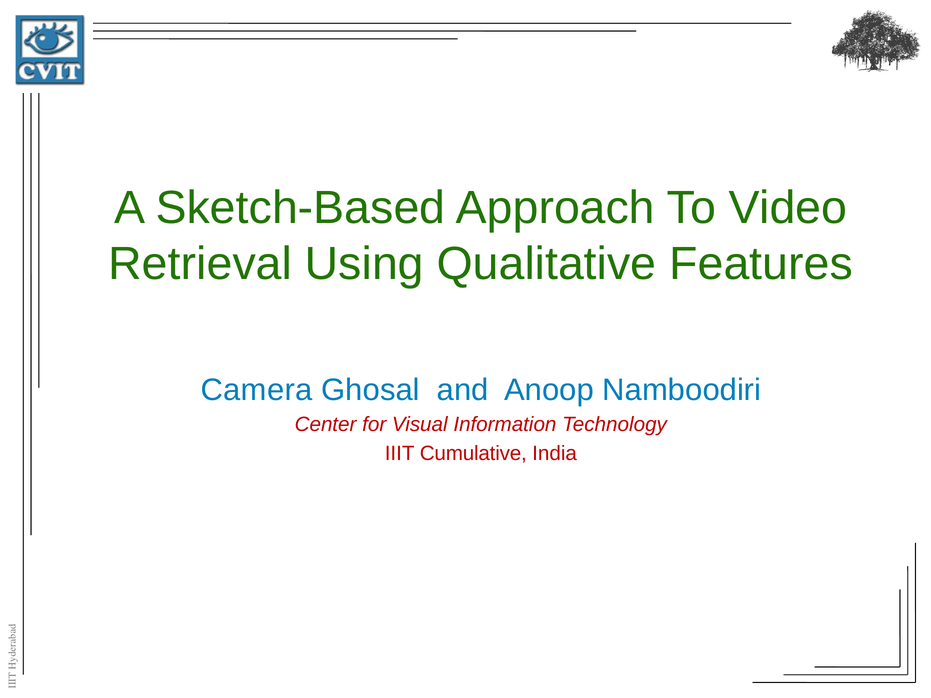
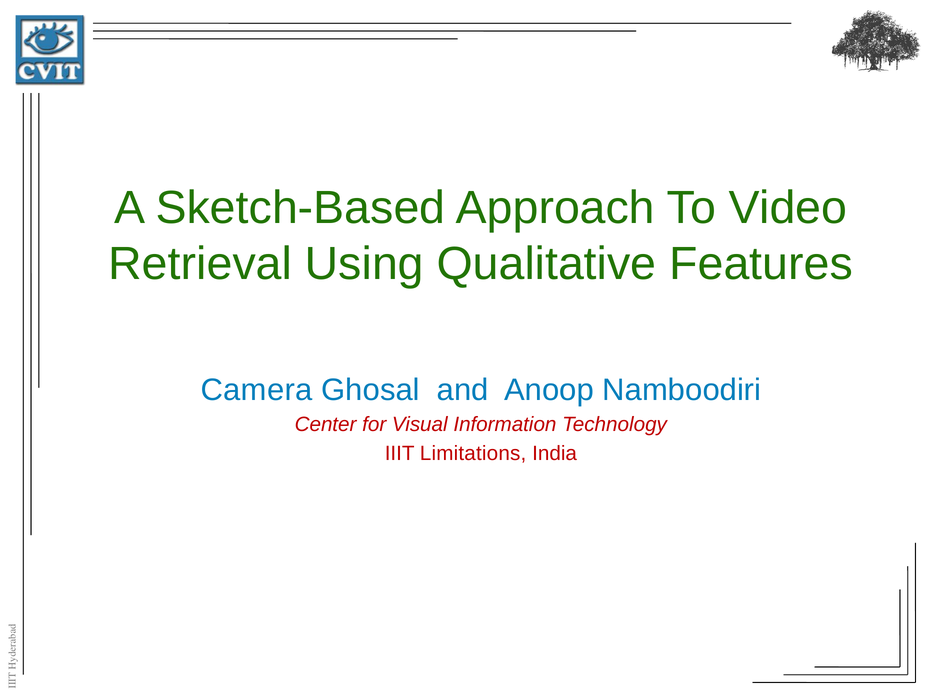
Cumulative: Cumulative -> Limitations (473, 453)
